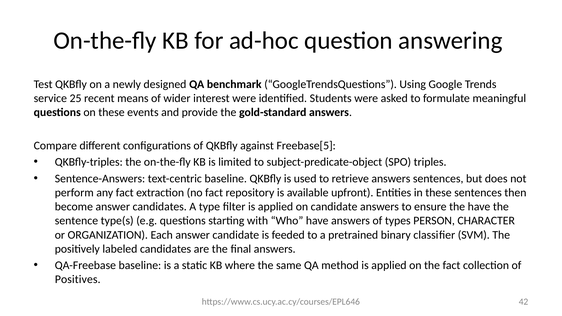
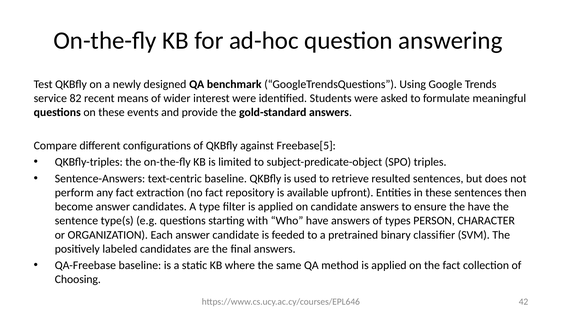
25: 25 -> 82 (76, 98)
retrieve answers: answers -> resulted (391, 179)
Positives: Positives -> Choosing (78, 280)
